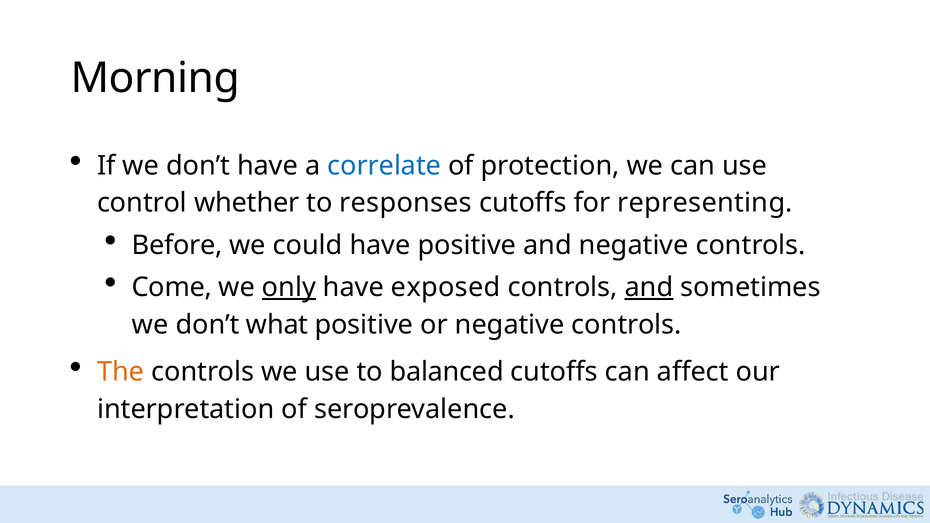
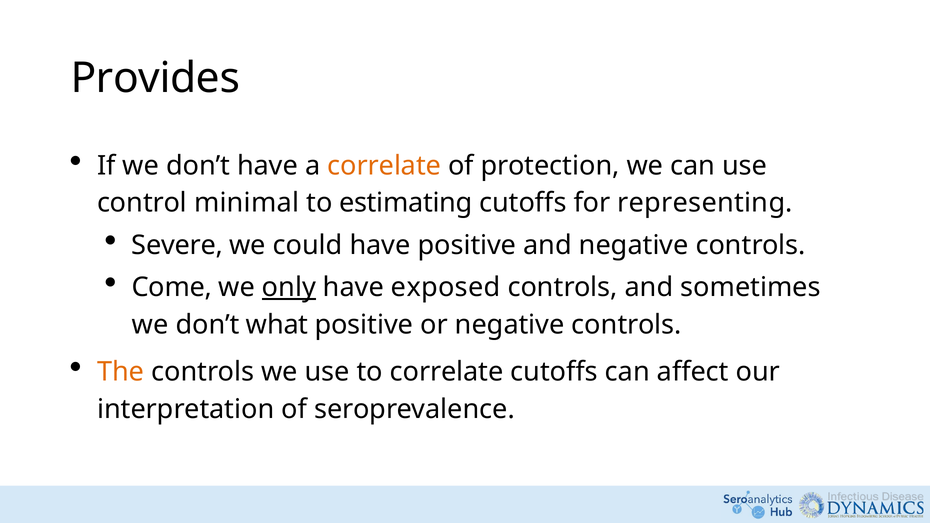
Morning: Morning -> Provides (155, 78)
correlate colour: blue -> orange (384, 166)
whether: whether -> minimal (247, 203)
responses: responses -> estimating (406, 203)
Before: Before -> Severe (177, 245)
and underline: present -> none (649, 287)
to balanced: balanced -> correlate (447, 372)
